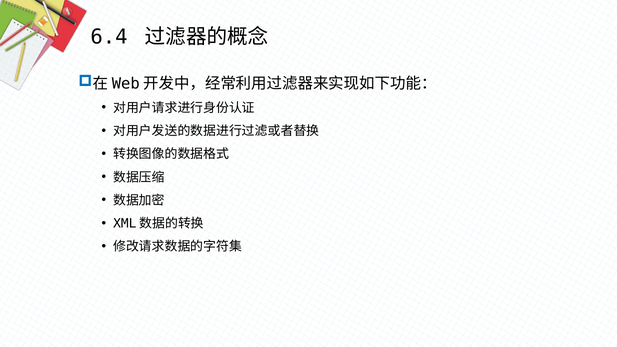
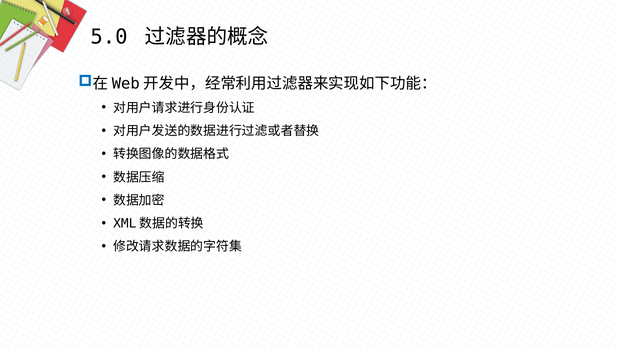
6.4: 6.4 -> 5.0 (109, 37)
